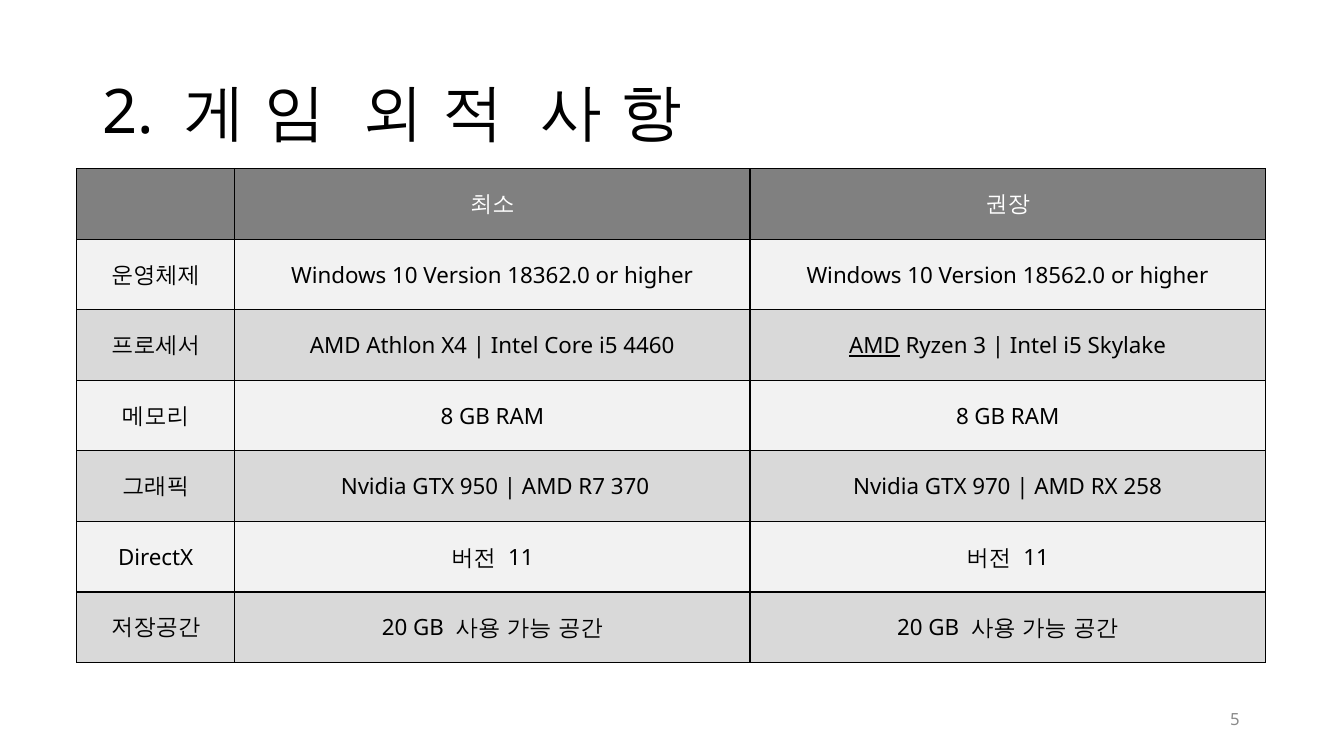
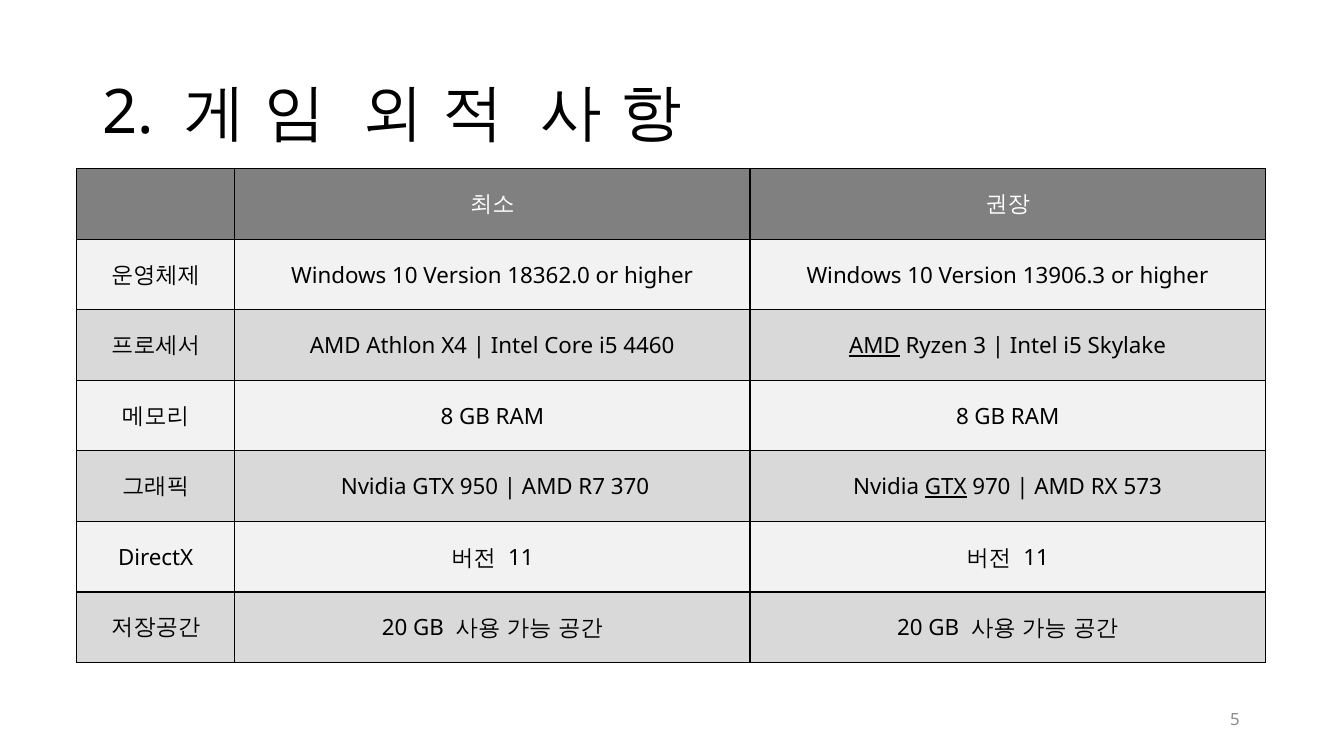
18562.0: 18562.0 -> 13906.3 (1064, 276)
GTX underline: none -> present (946, 487)
258: 258 -> 573 (1143, 487)
